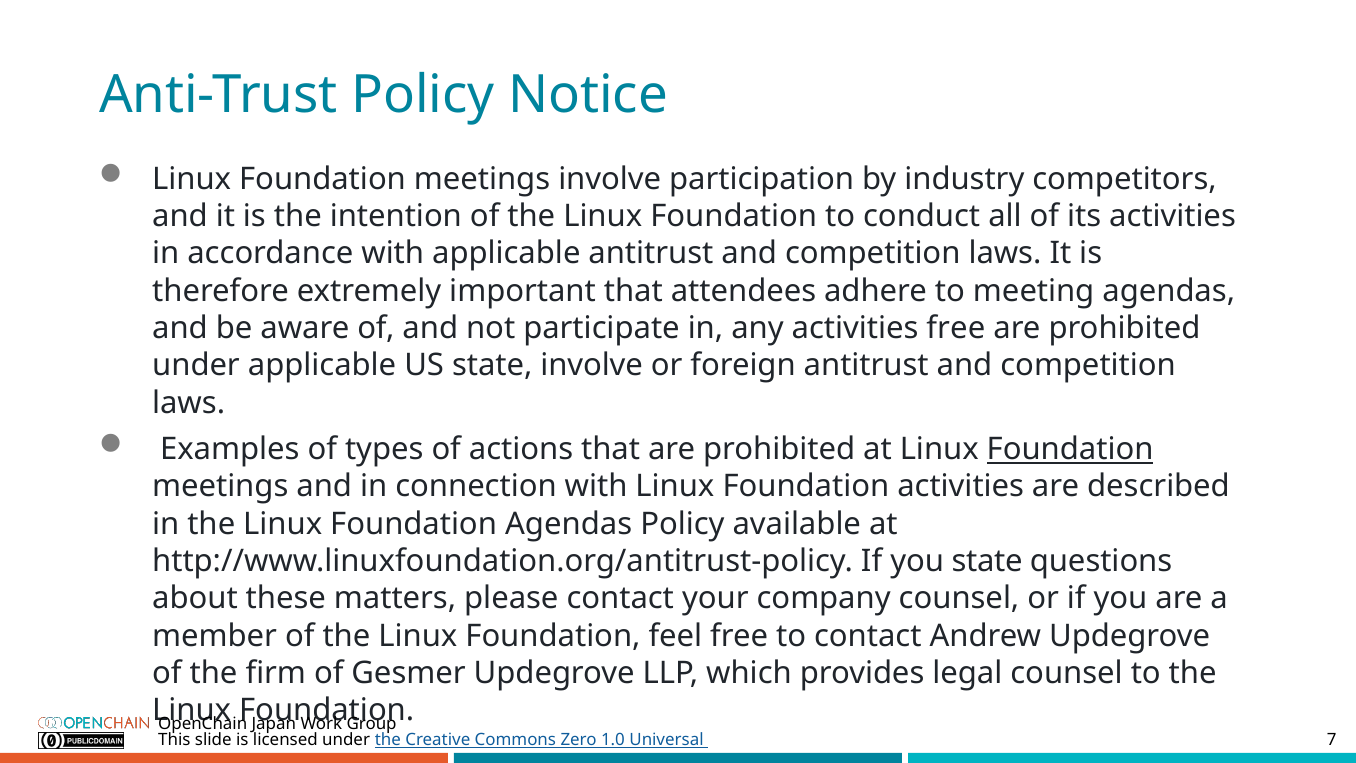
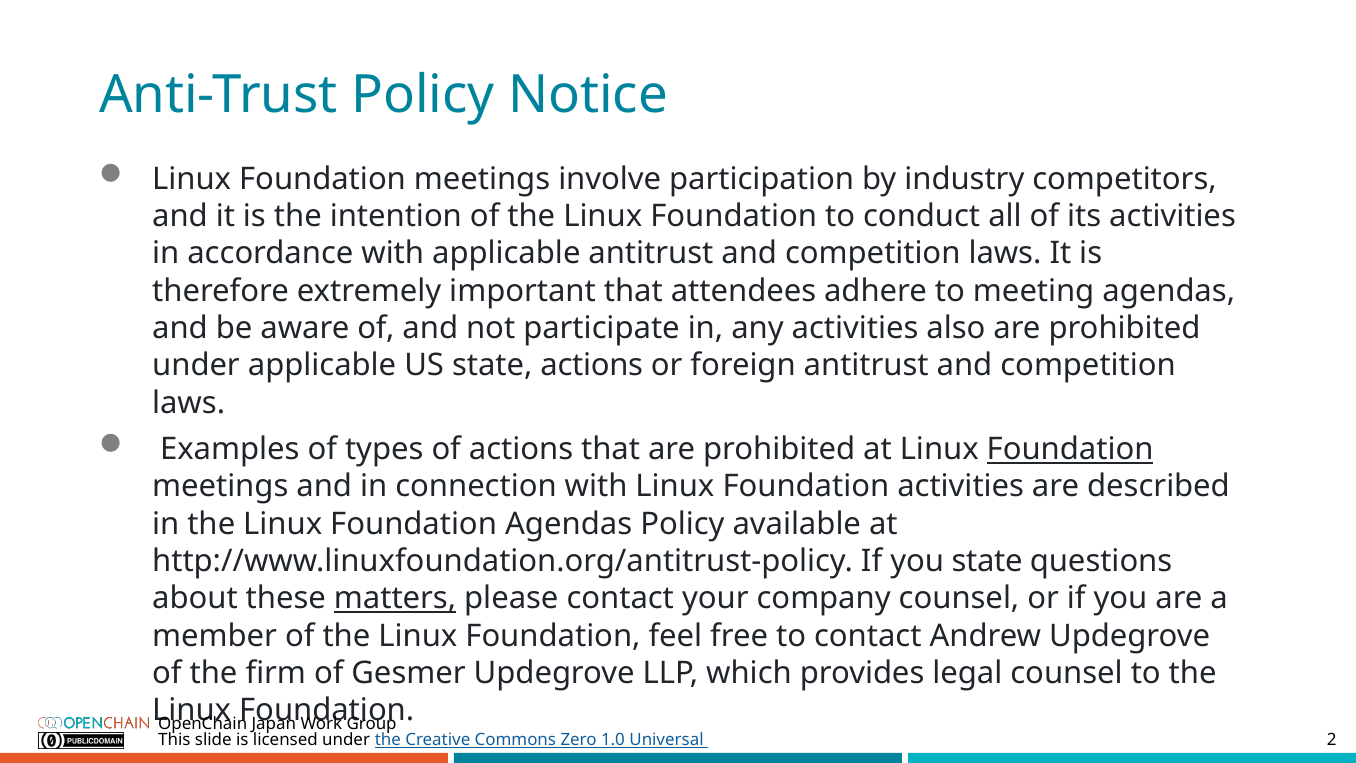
activities free: free -> also (956, 328)
state involve: involve -> actions (592, 365)
matters underline: none -> present (395, 598)
7: 7 -> 2 (1332, 740)
